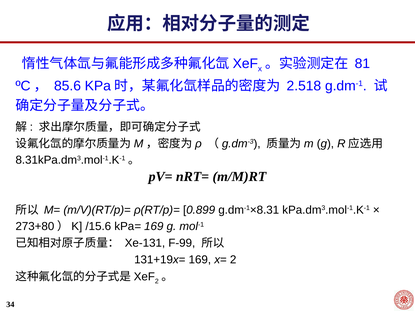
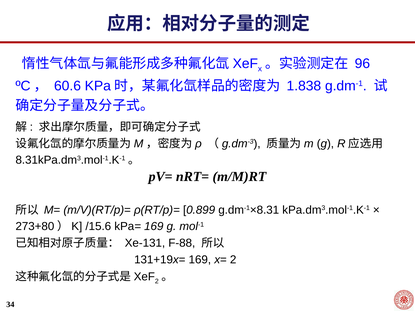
81: 81 -> 96 (362, 64)
85.6: 85.6 -> 60.6 (67, 86)
2.518: 2.518 -> 1.838 (304, 86)
F-99: F-99 -> F-88 (182, 243)
